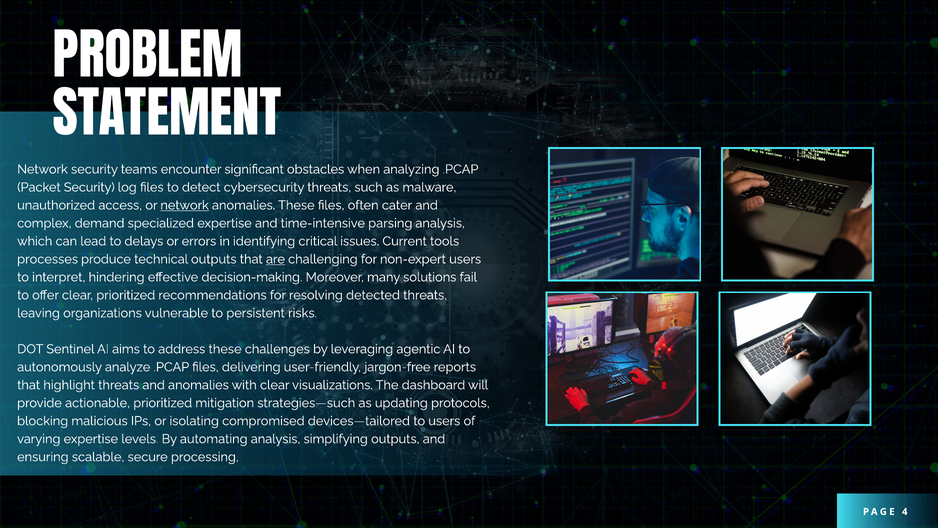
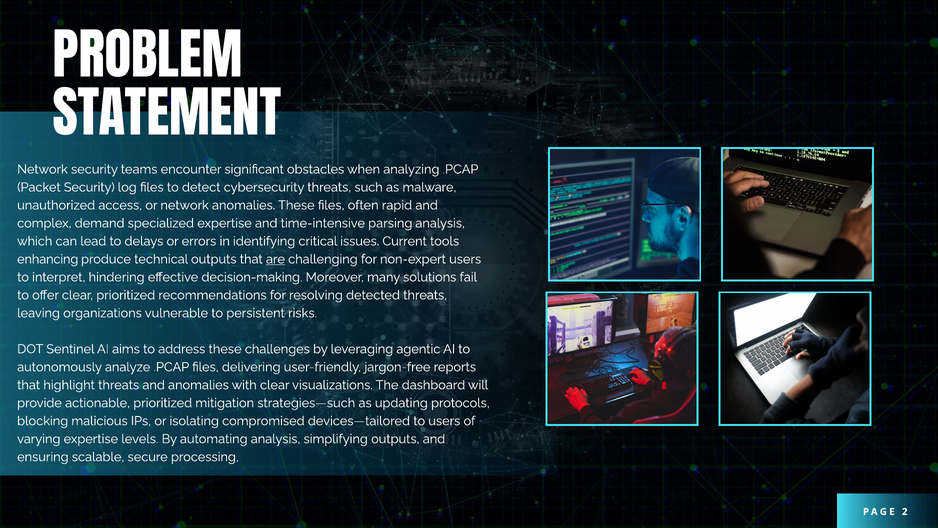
network underline: present -> none (185, 205)
cater: cater -> rapid (397, 205)
processes: processes -> enhancing (48, 259)
4: 4 -> 2 (905, 511)
